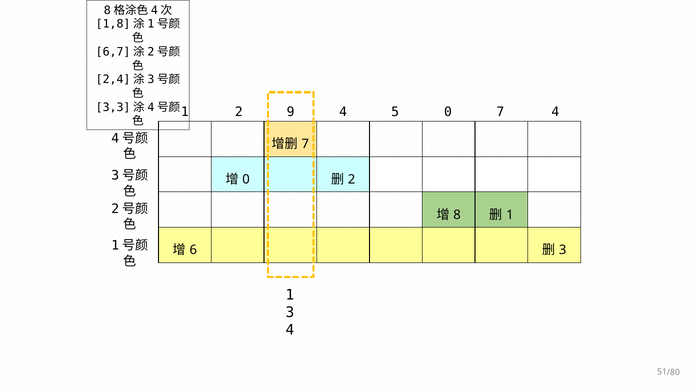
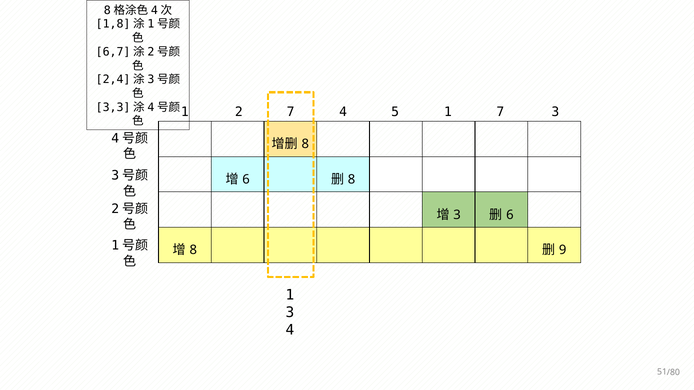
2 9: 9 -> 7 (291, 112)
5 0: 0 -> 1 (448, 112)
7 4: 4 -> 3 (555, 112)
7: 7 -> 8 (305, 144)
0: 0 -> 6 (246, 180)
2: 2 -> 8 (352, 180)
8: 8 -> 3 (457, 215)
1: 1 -> 6 (510, 215)
6: 6 -> 8 (193, 250)
3: 3 -> 9 (563, 250)
